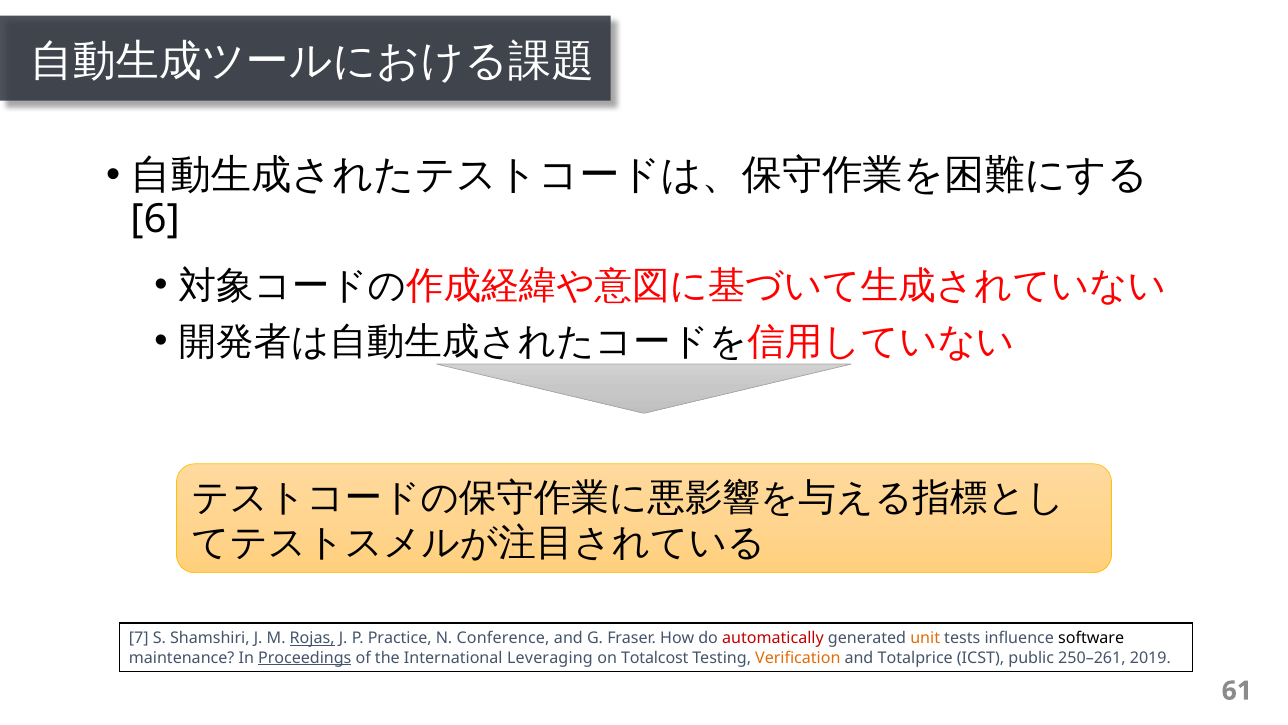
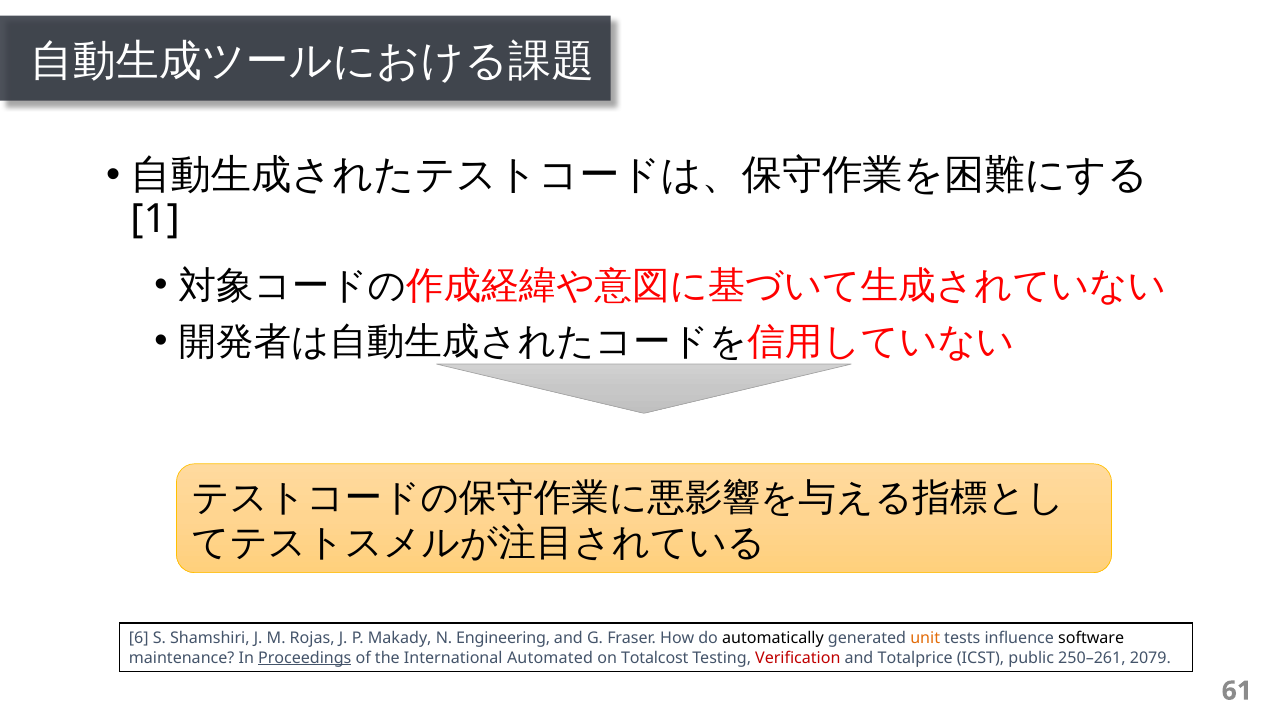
6: 6 -> 1 (155, 219)
7: 7 -> 6 (139, 638)
Rojas underline: present -> none (312, 638)
Practice: Practice -> Makady (400, 638)
Conference: Conference -> Engineering (503, 638)
automatically colour: red -> black (773, 638)
Leveraging: Leveraging -> Automated (550, 658)
Veriﬁcation colour: orange -> red (798, 658)
2019: 2019 -> 2079 (1150, 658)
